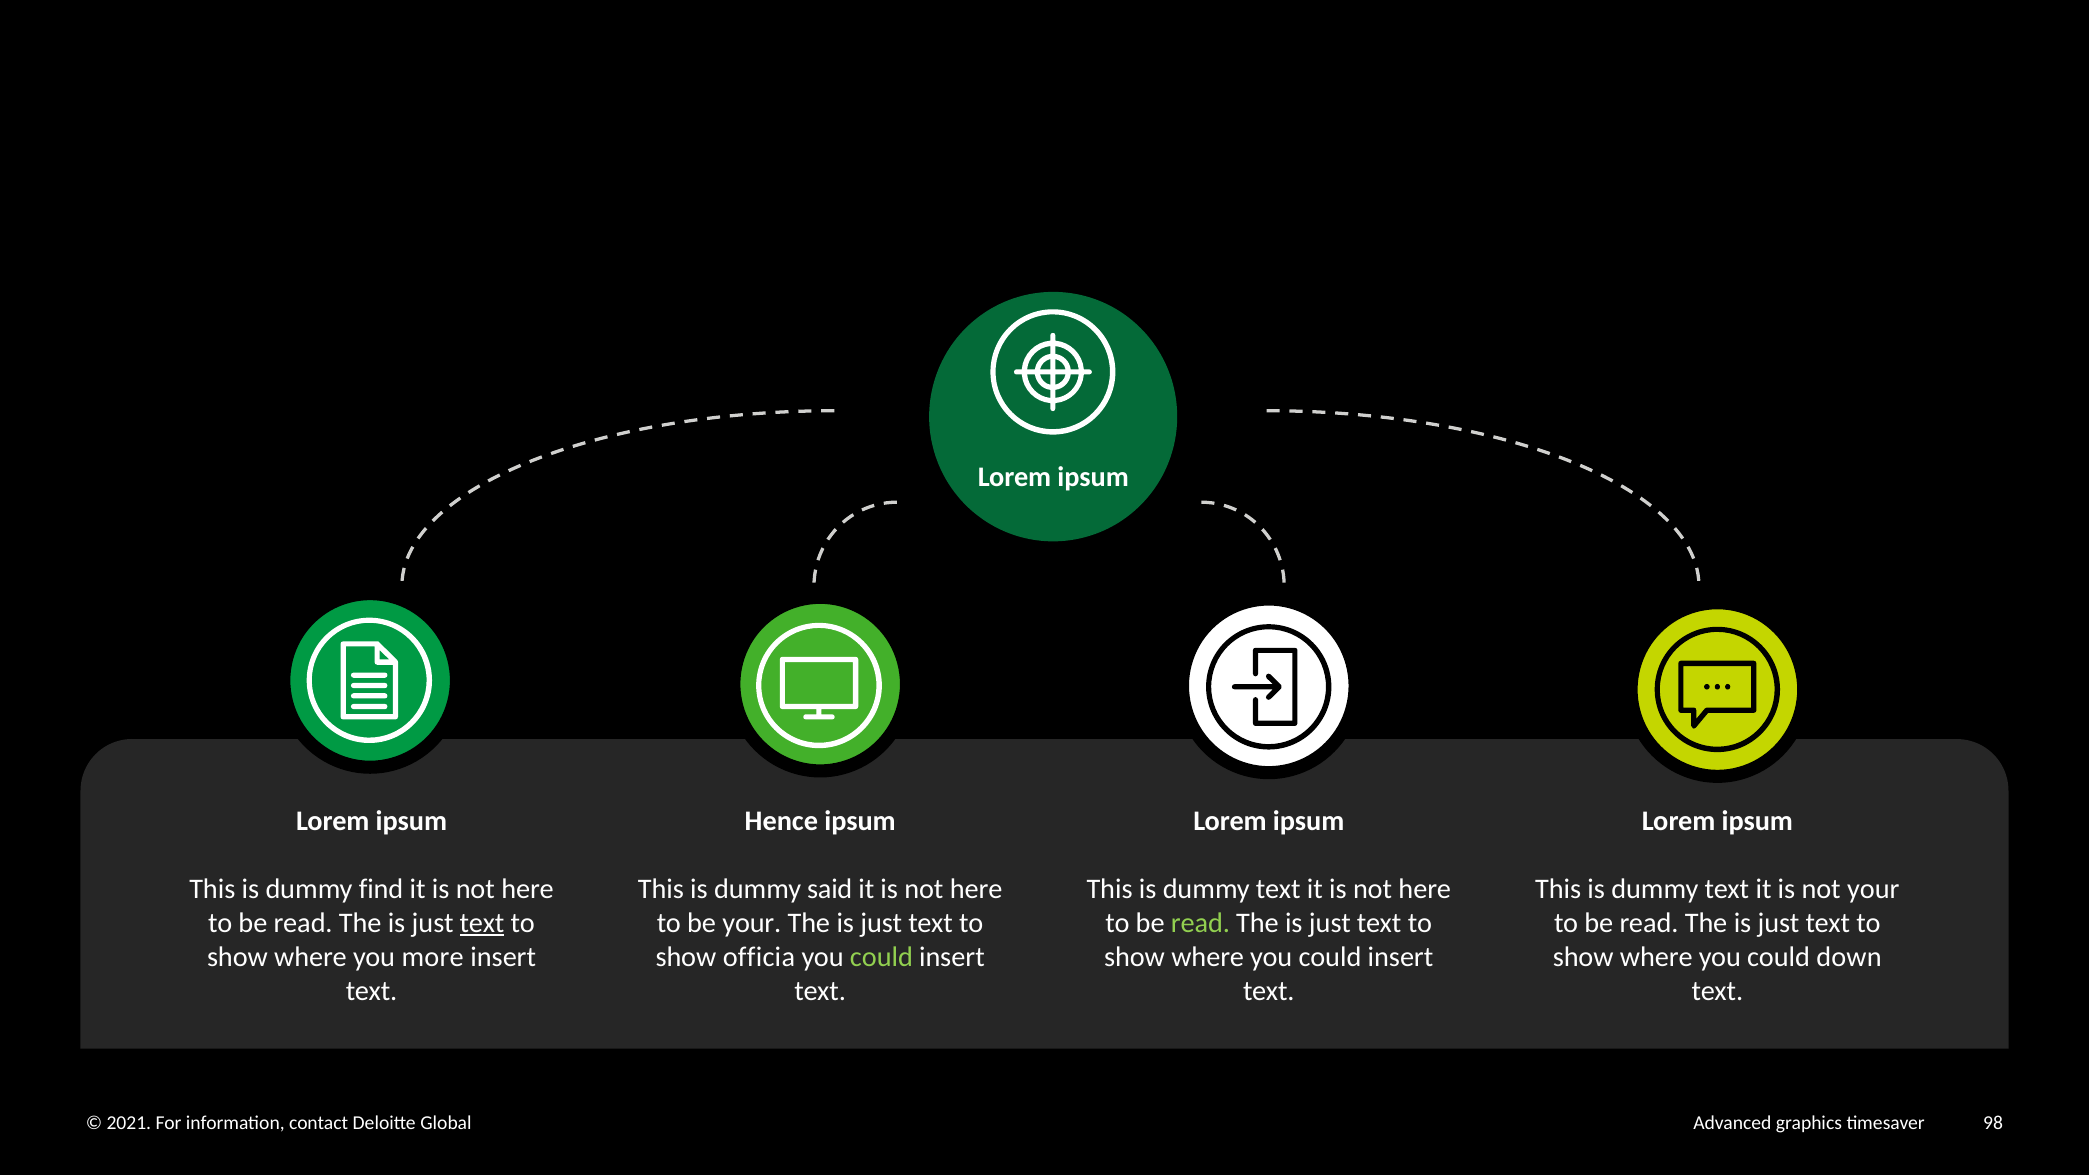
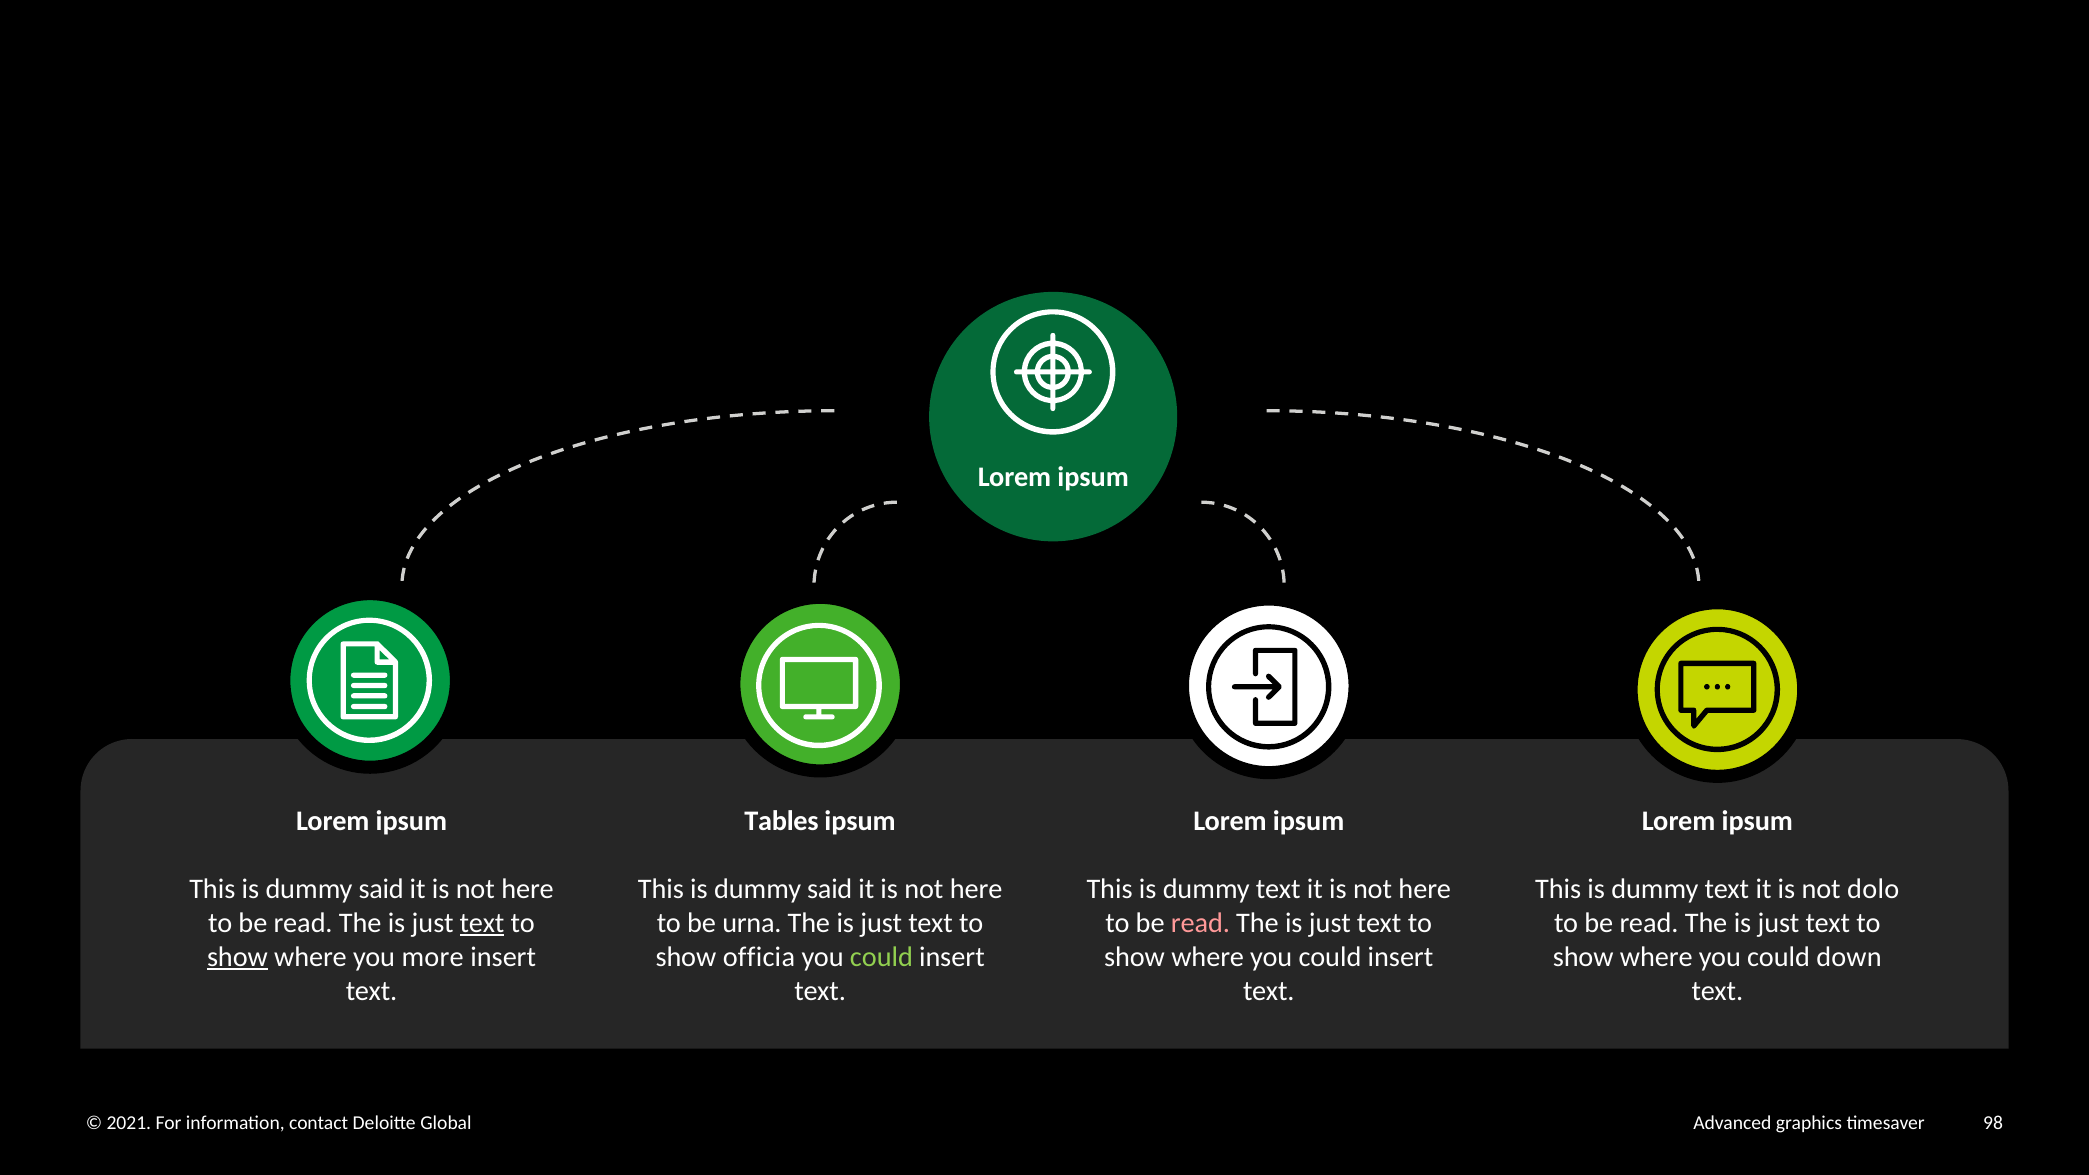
Hence: Hence -> Tables (782, 821)
find: find -> said (381, 889)
not your: your -> dolo (1873, 889)
be your: your -> urna (752, 923)
read colour: light green -> pink (1200, 923)
show underline: none -> present (237, 957)
